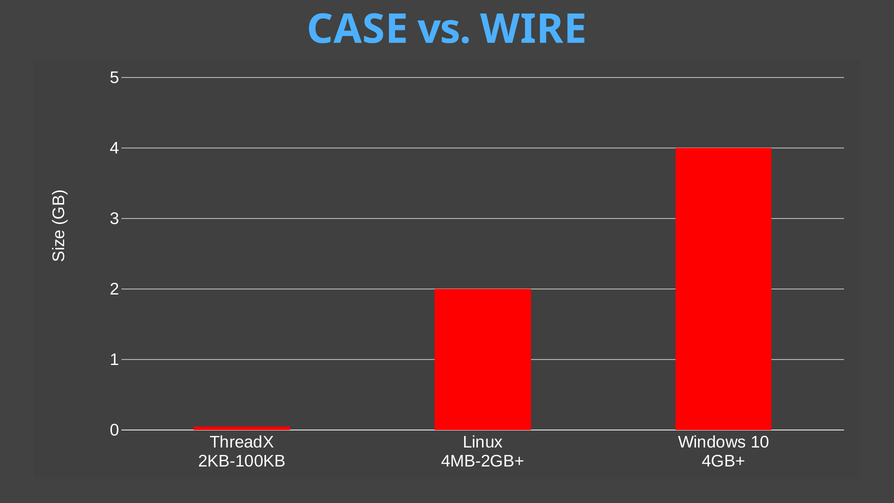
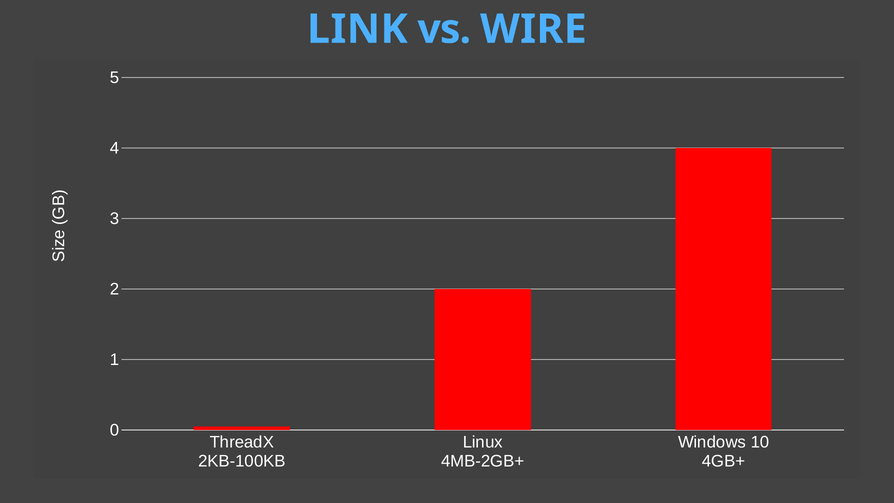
CASE: CASE -> LINK (357, 29)
